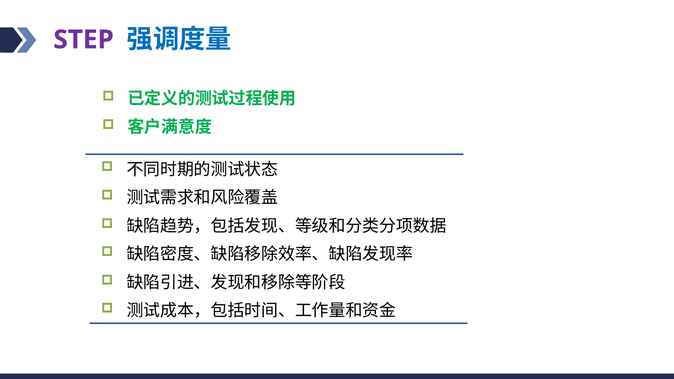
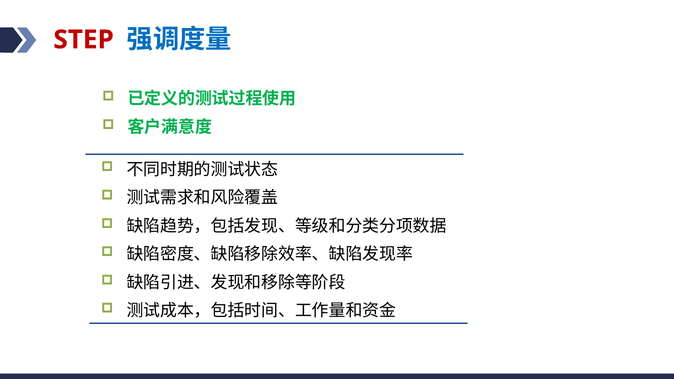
STEP colour: purple -> red (84, 40)
